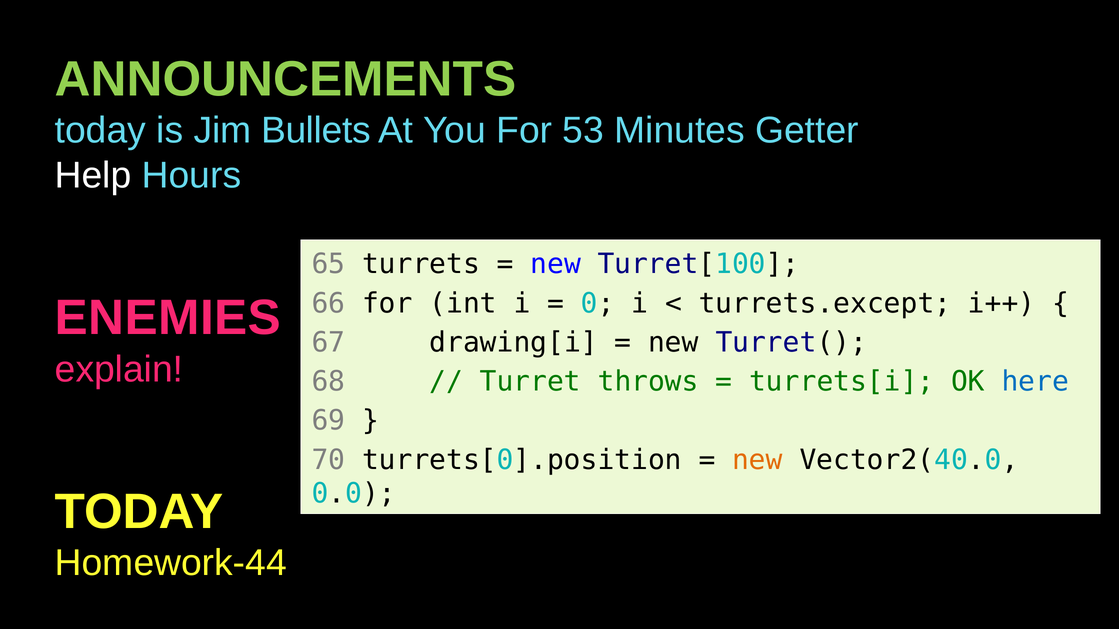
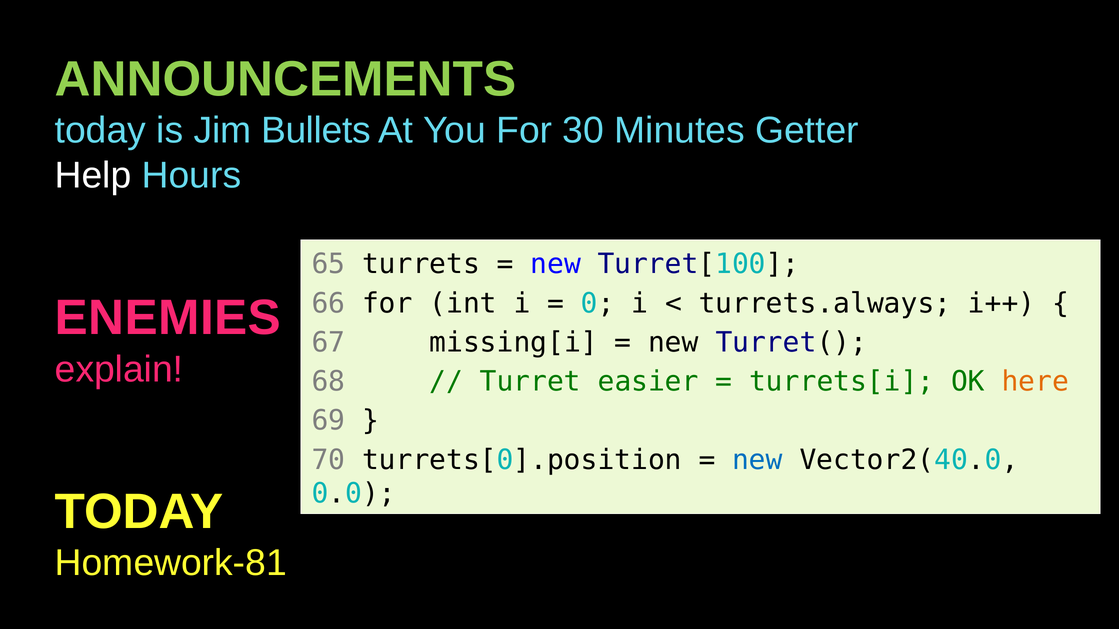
53: 53 -> 30 (583, 131)
turrets.except: turrets.except -> turrets.always (825, 304)
drawing[i: drawing[i -> missing[i (514, 343)
throws: throws -> easier (648, 382)
here colour: blue -> orange (1035, 382)
new colour: orange -> blue (757, 460)
Homework-44: Homework-44 -> Homework-81 (171, 563)
